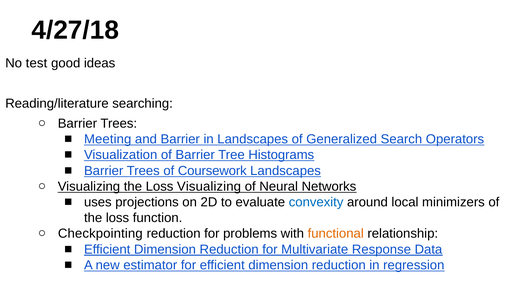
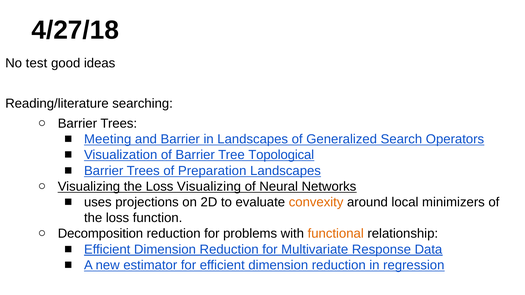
Histograms: Histograms -> Topological (281, 155)
Coursework: Coursework -> Preparation (212, 171)
convexity colour: blue -> orange (316, 202)
Checkpointing: Checkpointing -> Decomposition (100, 234)
